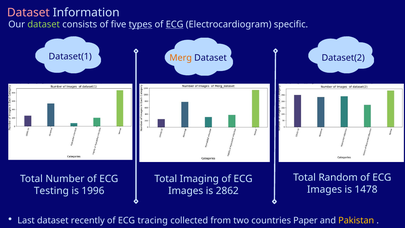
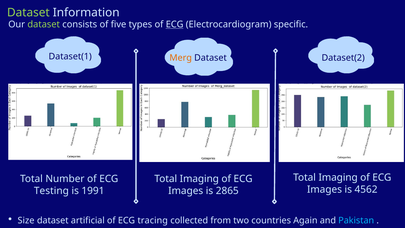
Dataset colour: pink -> light green (28, 13)
types underline: present -> none (140, 25)
Random: Random -> Imaging (338, 177)
1478: 1478 -> 4562 (366, 189)
1996: 1996 -> 1991 (93, 191)
2862: 2862 -> 2865 (227, 191)
Last: Last -> Size (26, 220)
recently: recently -> artificial (88, 220)
Paper: Paper -> Again (305, 220)
Pakistan colour: yellow -> light blue (356, 220)
